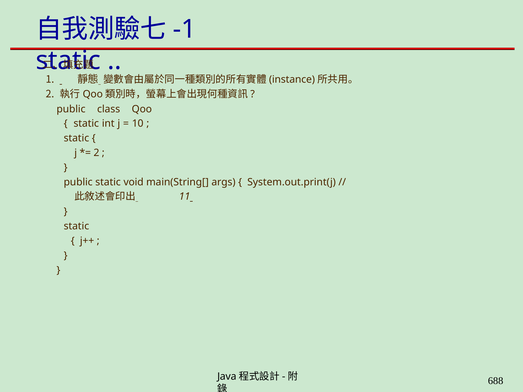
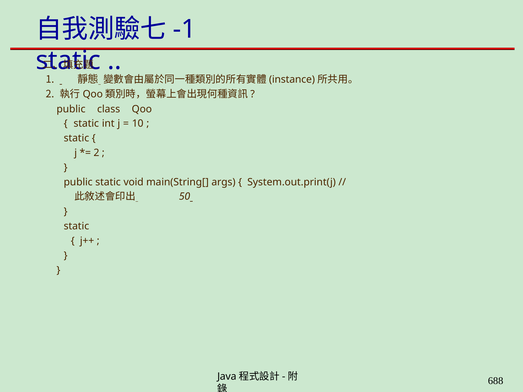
11: 11 -> 50 (185, 197)
